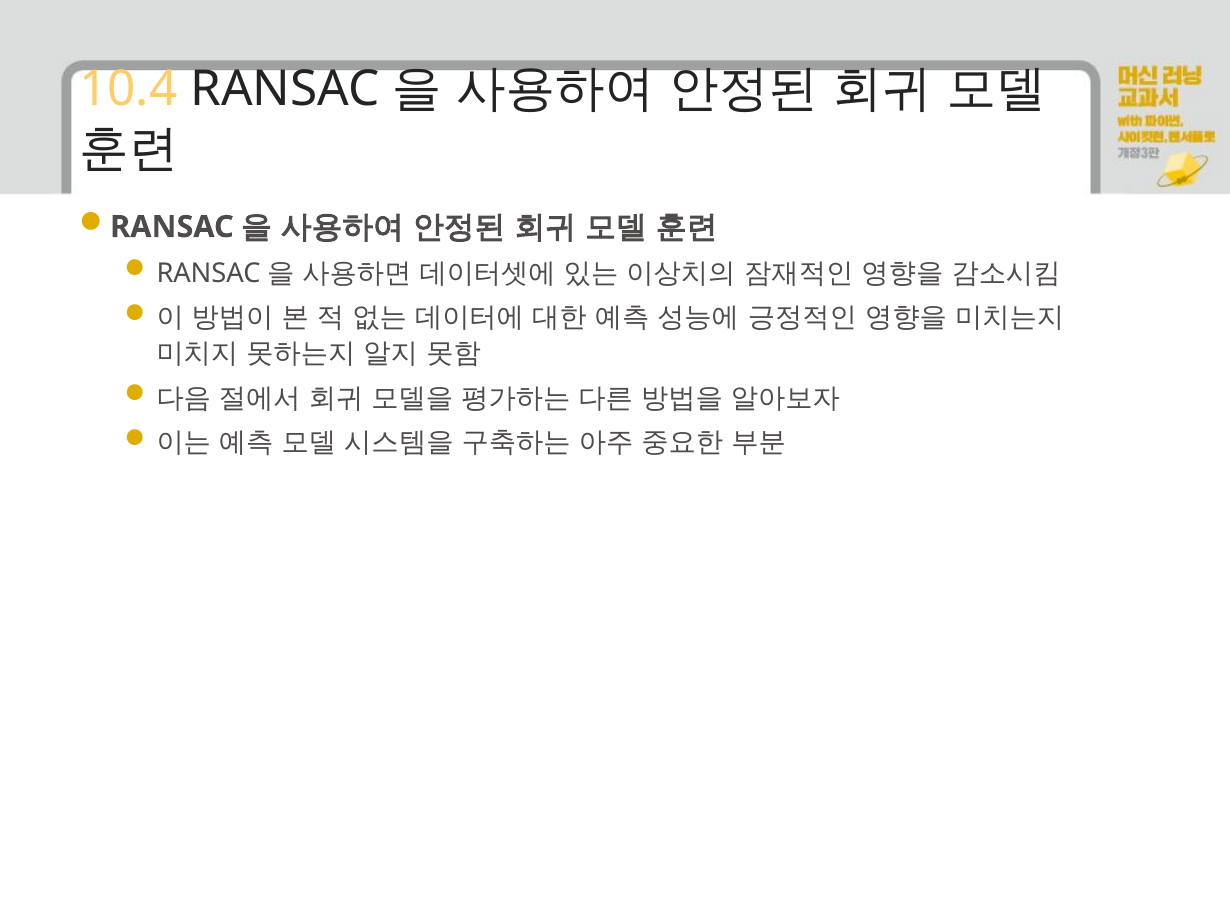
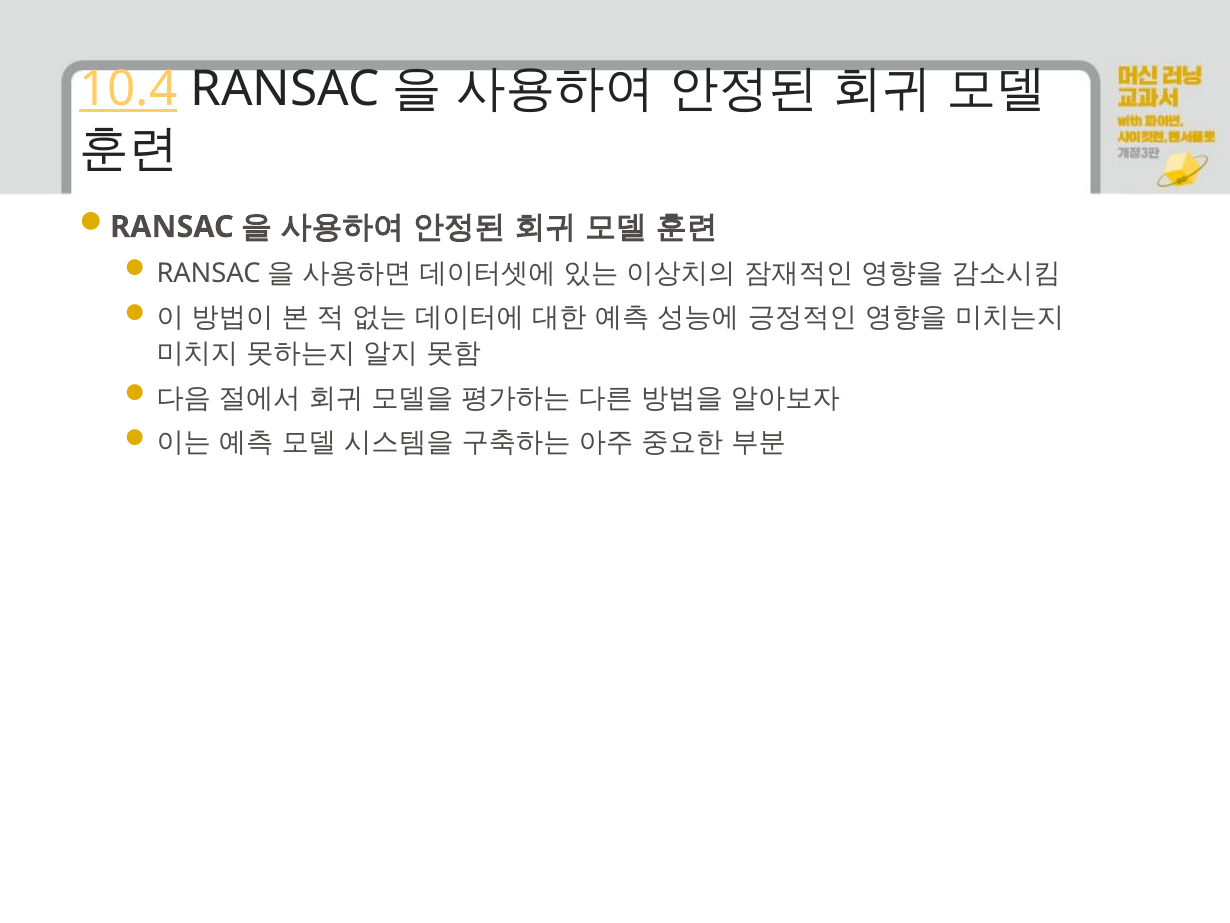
10.4 underline: none -> present (128, 90)
